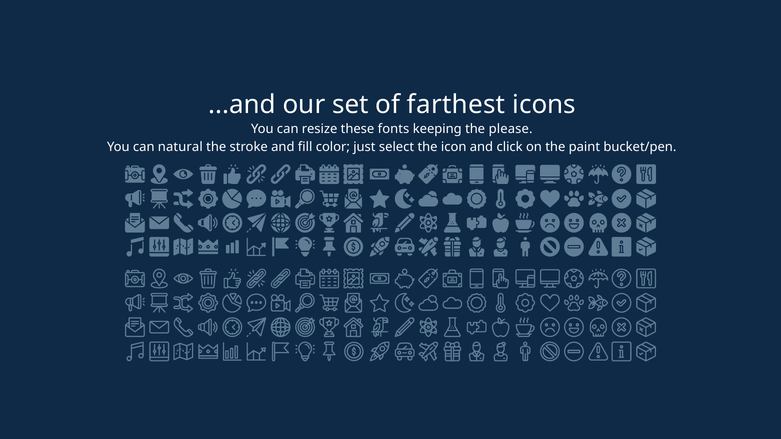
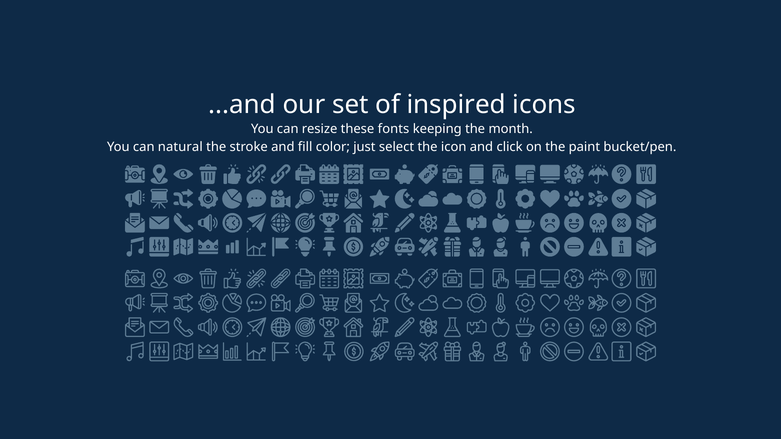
farthest: farthest -> inspired (456, 105)
please: please -> month (511, 129)
